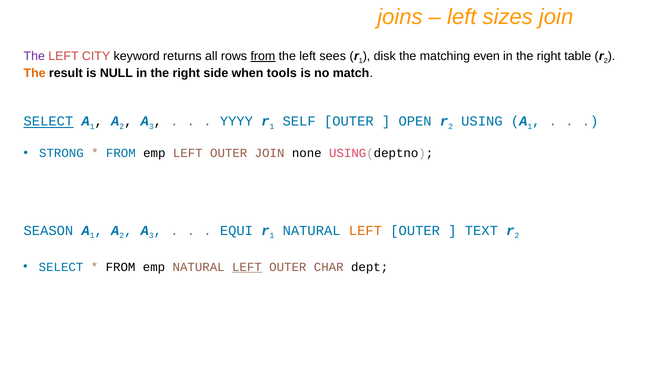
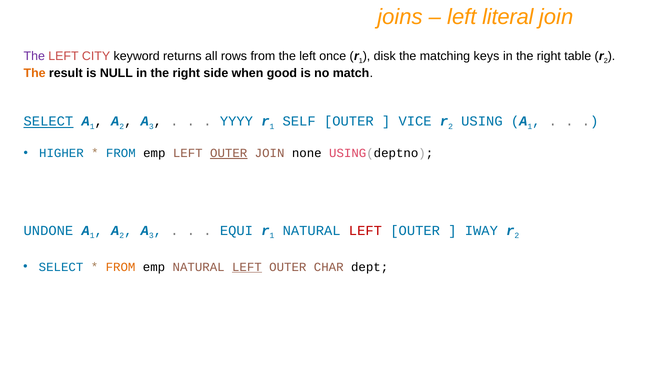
sizes: sizes -> literal (508, 17)
from underline: present -> none (263, 56)
sees: sees -> once (333, 56)
even: even -> keys (487, 56)
tools: tools -> good (282, 73)
OPEN: OPEN -> VICE (415, 121)
STRONG: STRONG -> HIGHER (61, 153)
OUTER underline: none -> present (229, 153)
SEASON: SEASON -> UNDONE (48, 230)
LEFT colour: orange -> red (365, 230)
TEXT: TEXT -> IWAY (481, 230)
FROM colour: black -> orange (121, 267)
